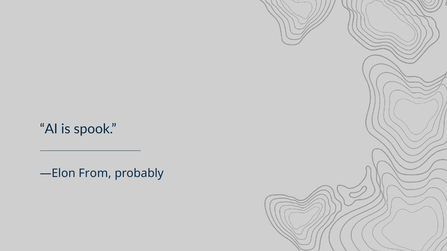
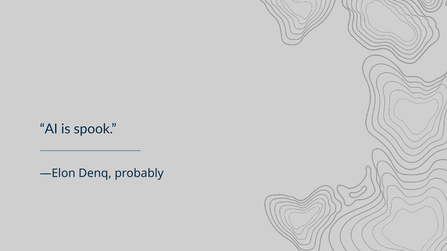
From: From -> Denq (95, 174)
